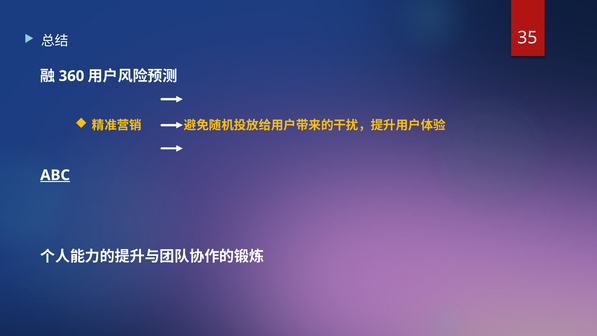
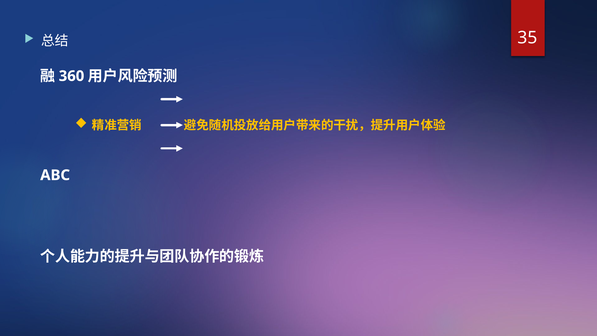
ABC underline: present -> none (55, 175)
